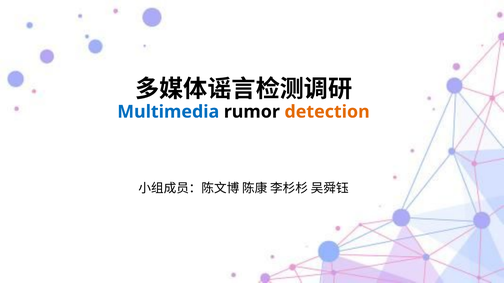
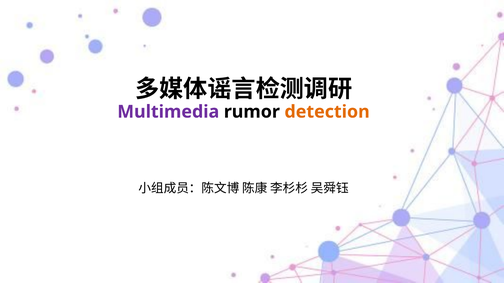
Multimedia colour: blue -> purple (168, 112)
